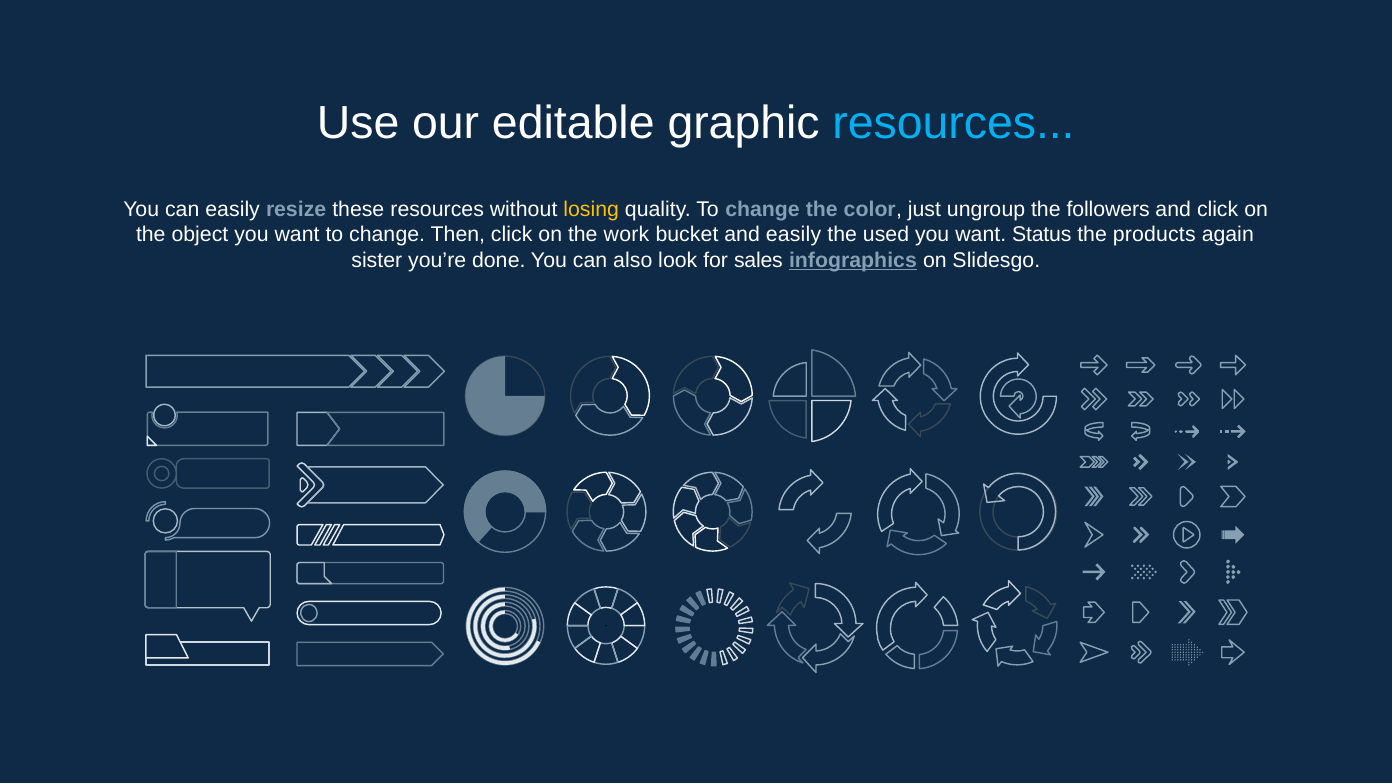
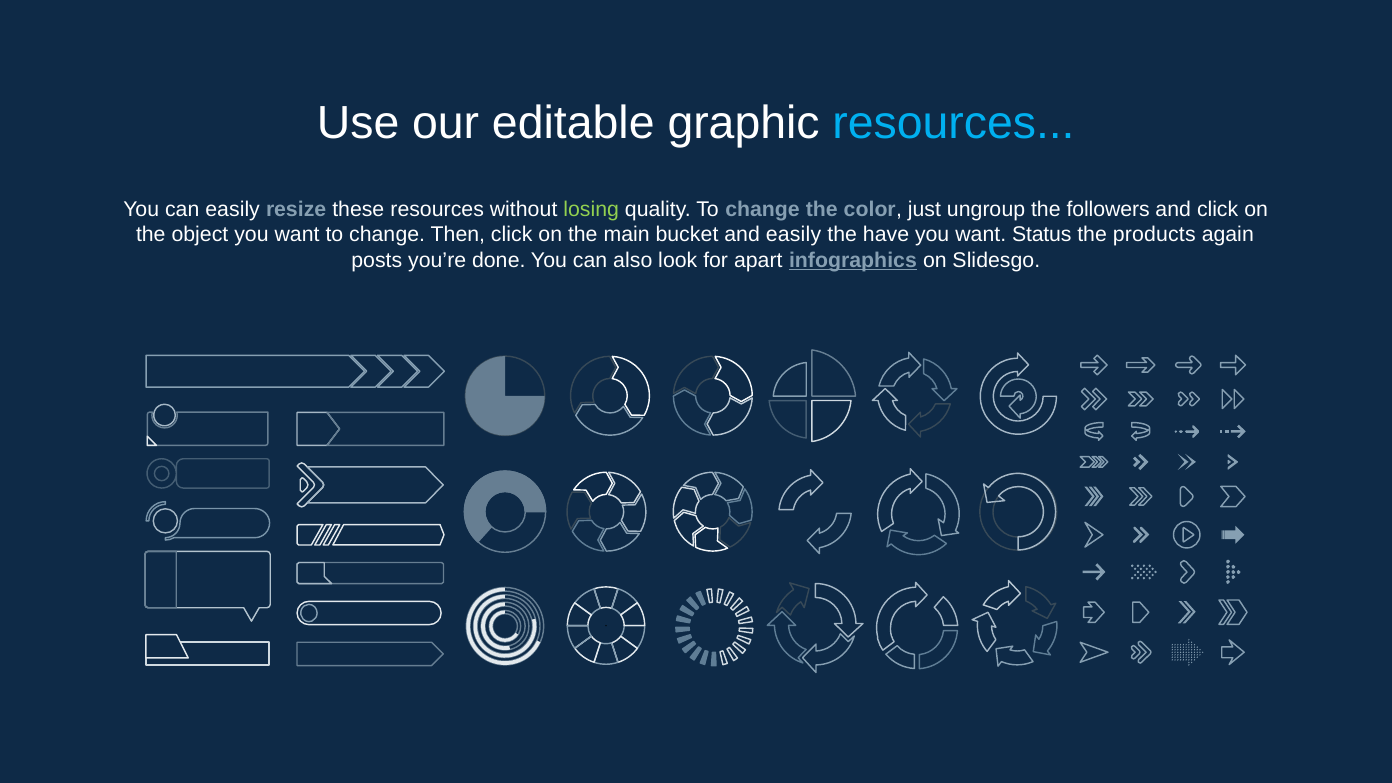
losing colour: yellow -> light green (591, 209)
work: work -> main (627, 235)
used: used -> have (886, 235)
sister: sister -> posts (377, 260)
sales: sales -> apart (758, 260)
